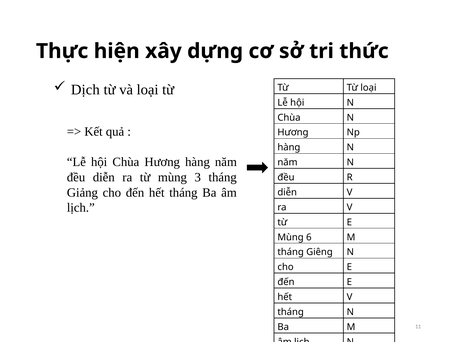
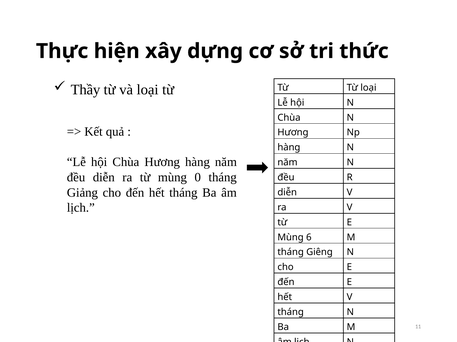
Dịch: Dịch -> Thầy (85, 90)
3: 3 -> 0 (198, 178)
